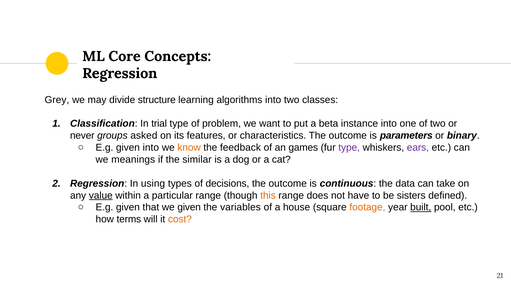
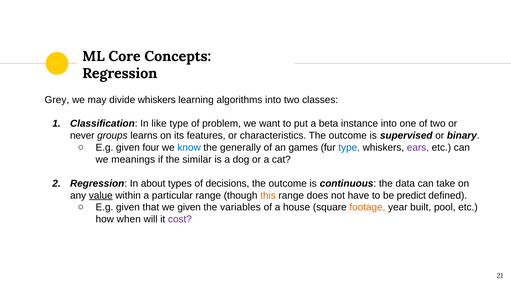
divide structure: structure -> whiskers (157, 100)
trial: trial -> like (159, 123)
asked: asked -> learns (144, 135)
parameters: parameters -> supervised (406, 135)
given into: into -> four (151, 147)
know colour: orange -> blue (189, 147)
feedback: feedback -> generally (240, 147)
type colour: purple -> blue (349, 147)
using: using -> about (153, 183)
sisters: sisters -> predict (411, 195)
built underline: present -> none (421, 207)
terms: terms -> when (129, 219)
cost colour: orange -> purple (180, 219)
